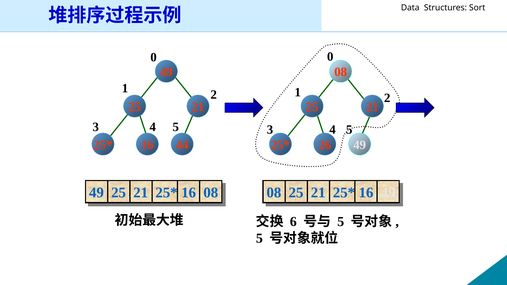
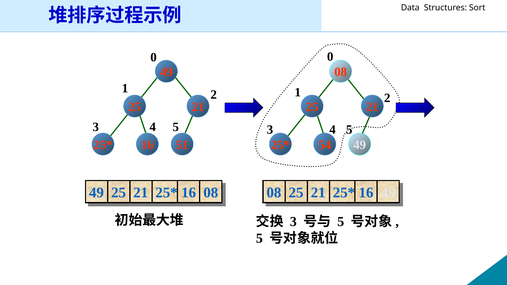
44: 44 -> 51 (182, 145)
26: 26 -> 54 (325, 145)
6: 6 -> 3 (293, 222)
